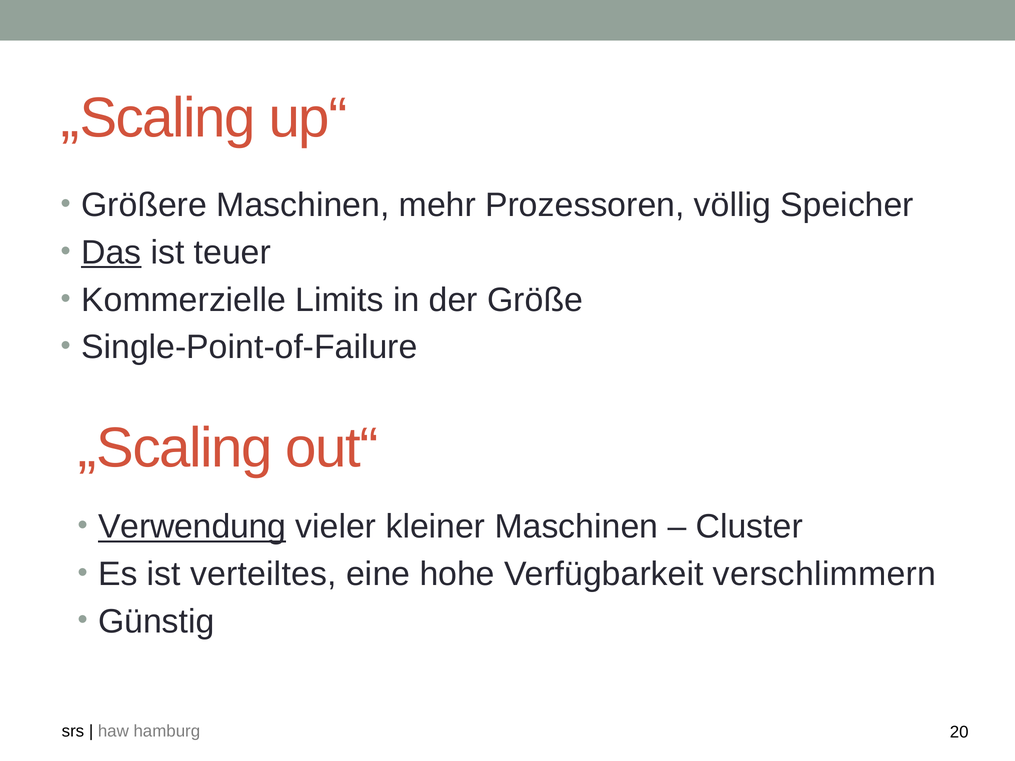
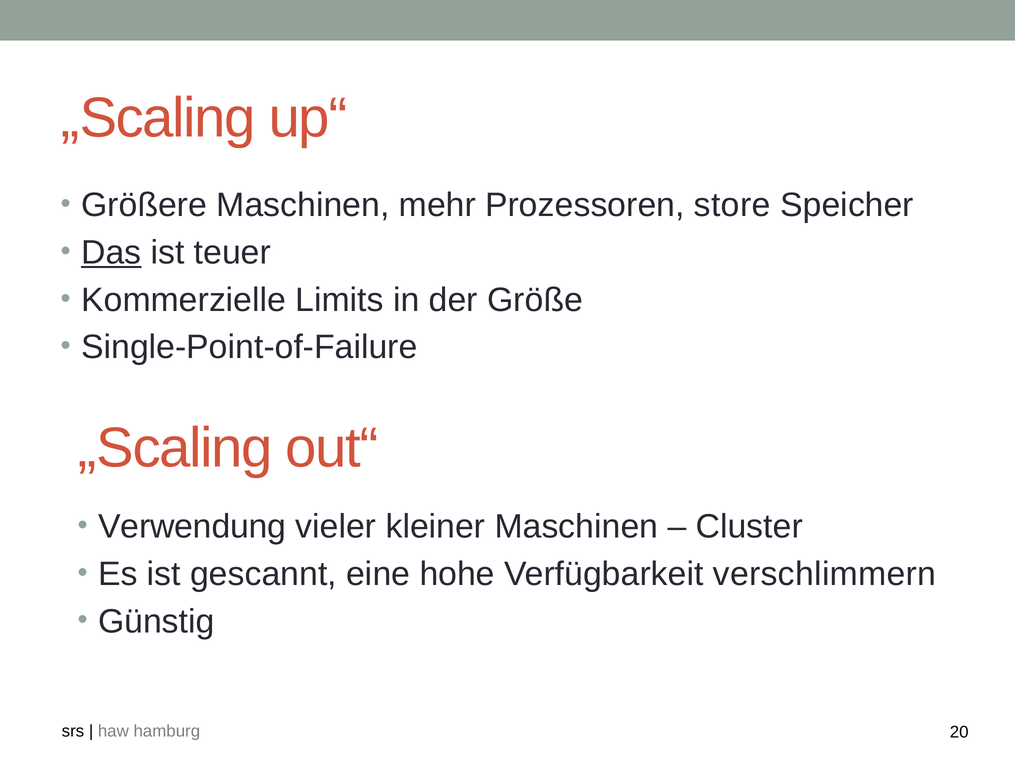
völlig: völlig -> store (732, 205)
Verwendung underline: present -> none (192, 527)
verteiltes: verteiltes -> gescannt (263, 574)
